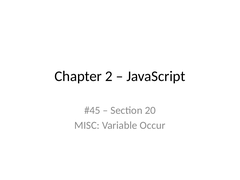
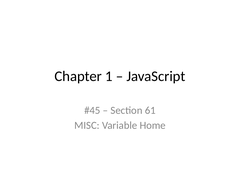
2: 2 -> 1 (109, 76)
20: 20 -> 61 (150, 110)
Occur: Occur -> Home (153, 125)
